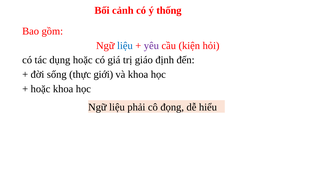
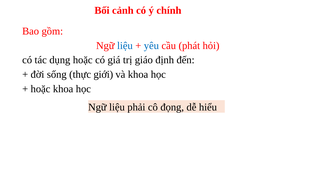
thống: thống -> chính (169, 10)
yêu colour: purple -> blue (151, 46)
kiện: kiện -> phát (189, 46)
